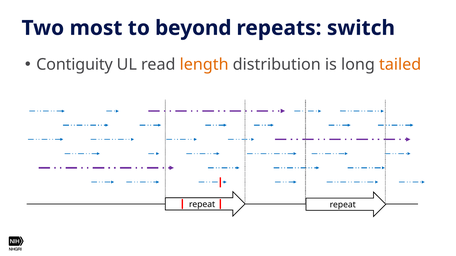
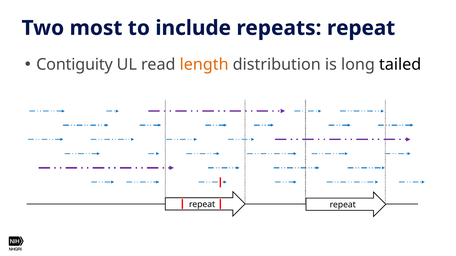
beyond: beyond -> include (193, 28)
repeats switch: switch -> repeat (361, 28)
tailed colour: orange -> black (400, 64)
